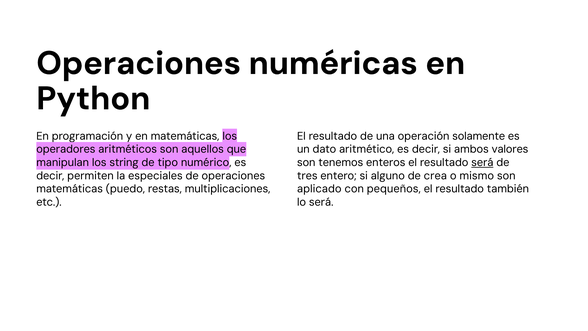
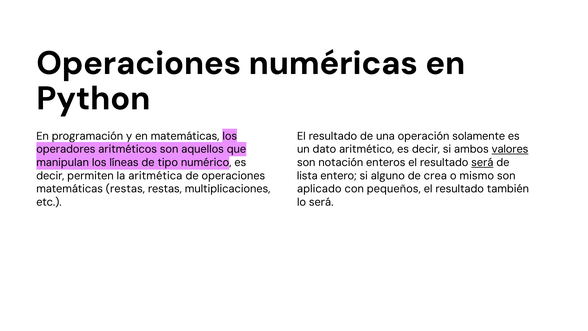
valores underline: none -> present (510, 149)
string: string -> líneas (124, 162)
tenemos: tenemos -> notación (341, 162)
especiales: especiales -> aritmética (155, 176)
tres: tres -> lista (307, 176)
matemáticas puedo: puedo -> restas (125, 189)
